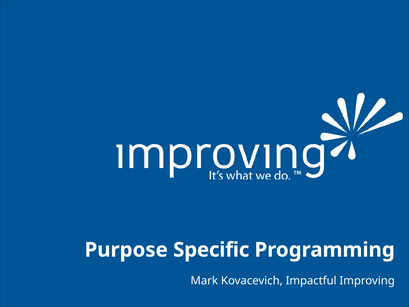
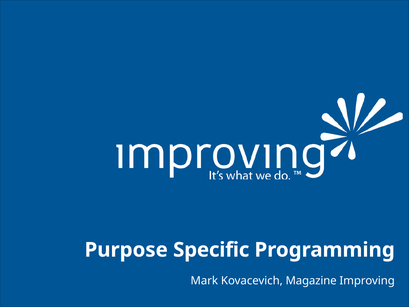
Impactful: Impactful -> Magazine (311, 280)
